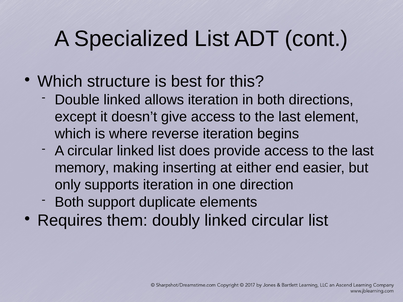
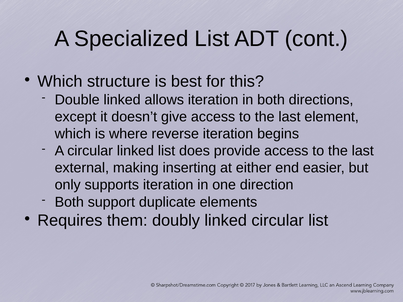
memory: memory -> external (82, 168)
